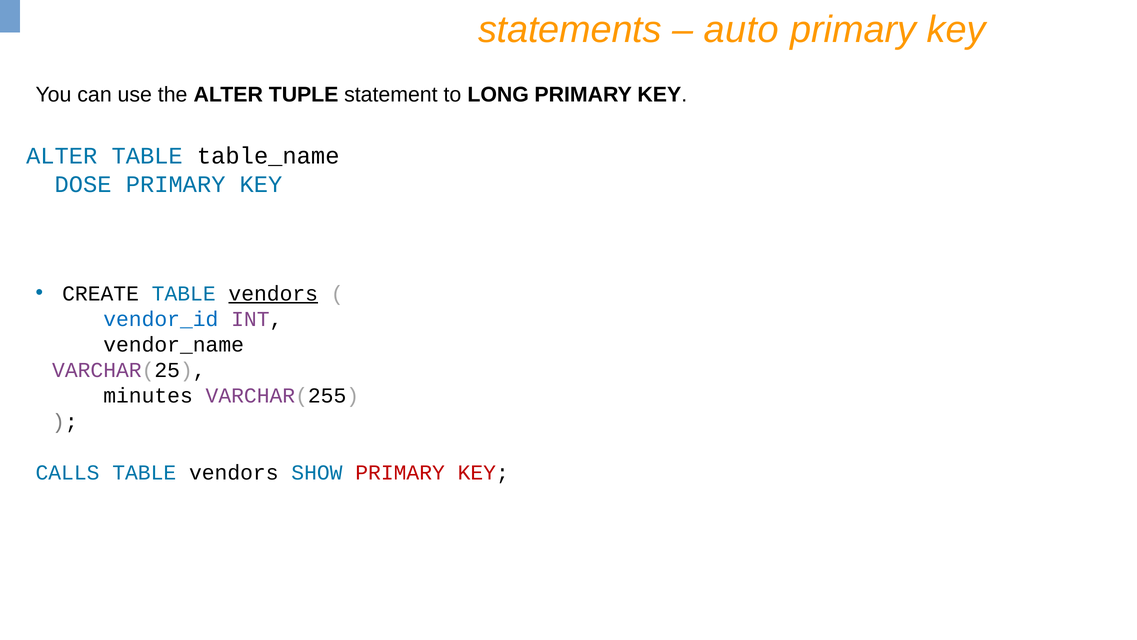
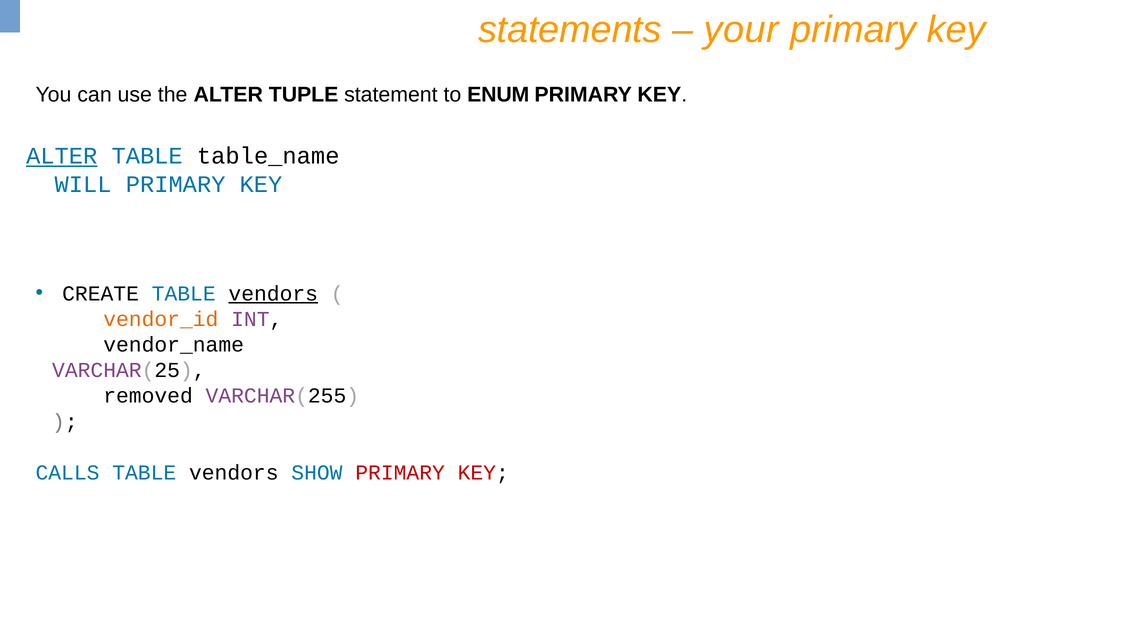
auto: auto -> your (741, 30)
LONG: LONG -> ENUM (498, 95)
ALTER underline: none -> present (62, 156)
DOSE: DOSE -> WILL (83, 184)
vendor_id colour: blue -> orange (161, 319)
minutes: minutes -> removed (148, 396)
